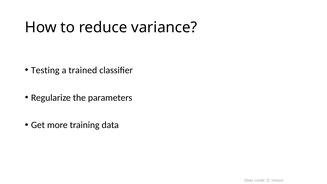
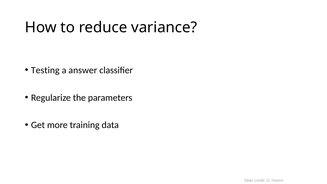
trained: trained -> answer (83, 70)
